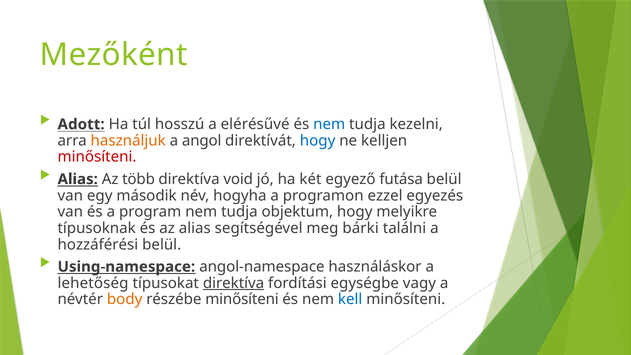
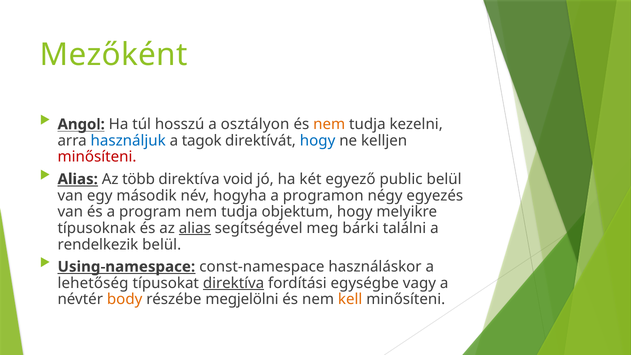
Adott: Adott -> Angol (81, 124)
elérésűvé: elérésűvé -> osztályon (255, 124)
nem colour: blue -> orange (329, 124)
használjuk colour: orange -> blue (128, 141)
angol: angol -> tagok (202, 141)
futása: futása -> public (401, 179)
ezzel: ezzel -> négy (385, 196)
alias underline: none -> present (195, 228)
hozzáférési: hozzáférési -> rendelkezik (98, 244)
angol-namespace: angol-namespace -> const-namespace (262, 267)
részébe minősíteni: minősíteni -> megjelölni (242, 299)
kell colour: blue -> orange (350, 299)
